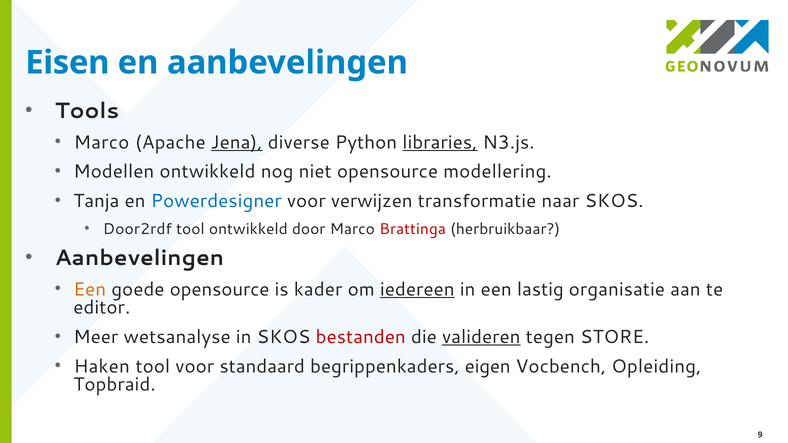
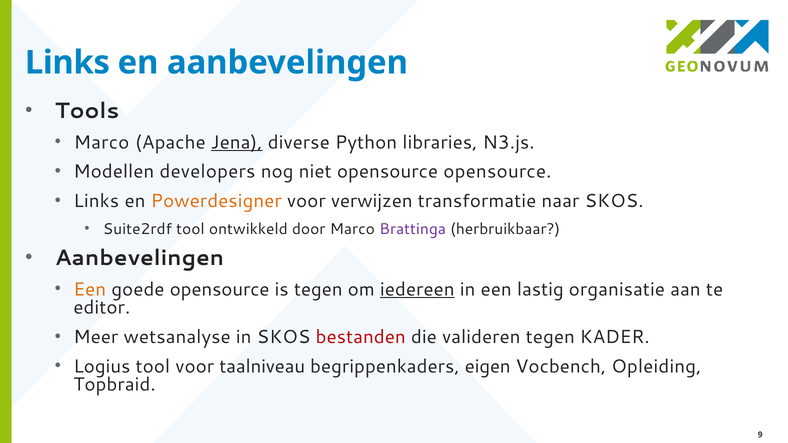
Eisen: Eisen -> Links (67, 63)
libraries underline: present -> none (440, 142)
Modellen ontwikkeld: ontwikkeld -> developers (207, 172)
opensource modellering: modellering -> opensource (497, 172)
Tanja: Tanja -> Links (96, 201)
Powerdesigner colour: blue -> orange (216, 201)
Door2rdf: Door2rdf -> Suite2rdf (137, 229)
Brattinga colour: red -> purple (413, 229)
is kader: kader -> tegen (318, 289)
valideren underline: present -> none (481, 337)
STORE: STORE -> KADER (615, 337)
Haken: Haken -> Logius (102, 367)
standaard: standaard -> taalniveau (262, 367)
